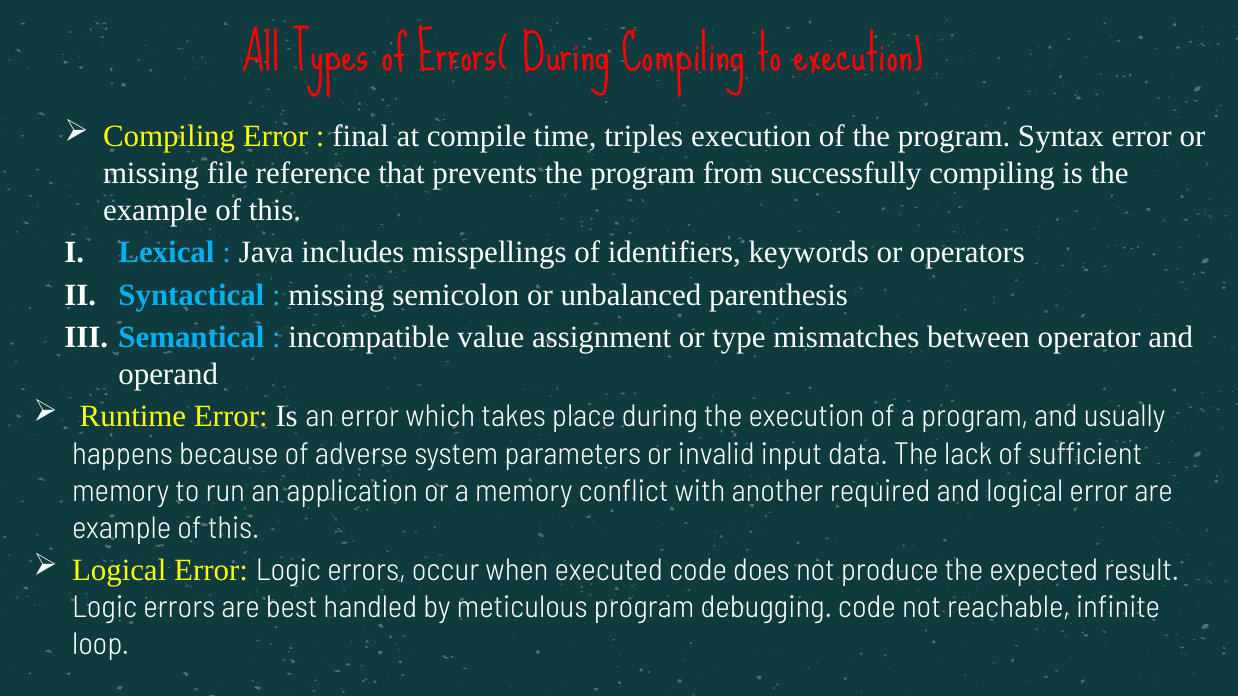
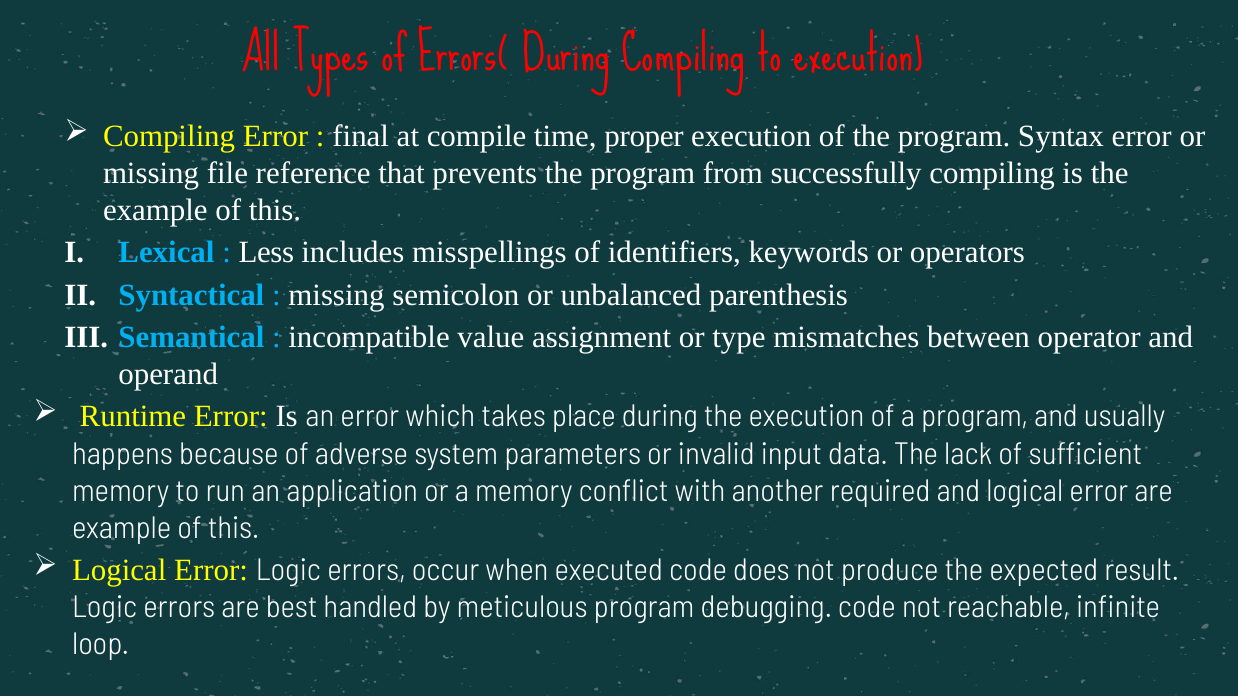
triples: triples -> proper (644, 136)
Java: Java -> Less (266, 253)
